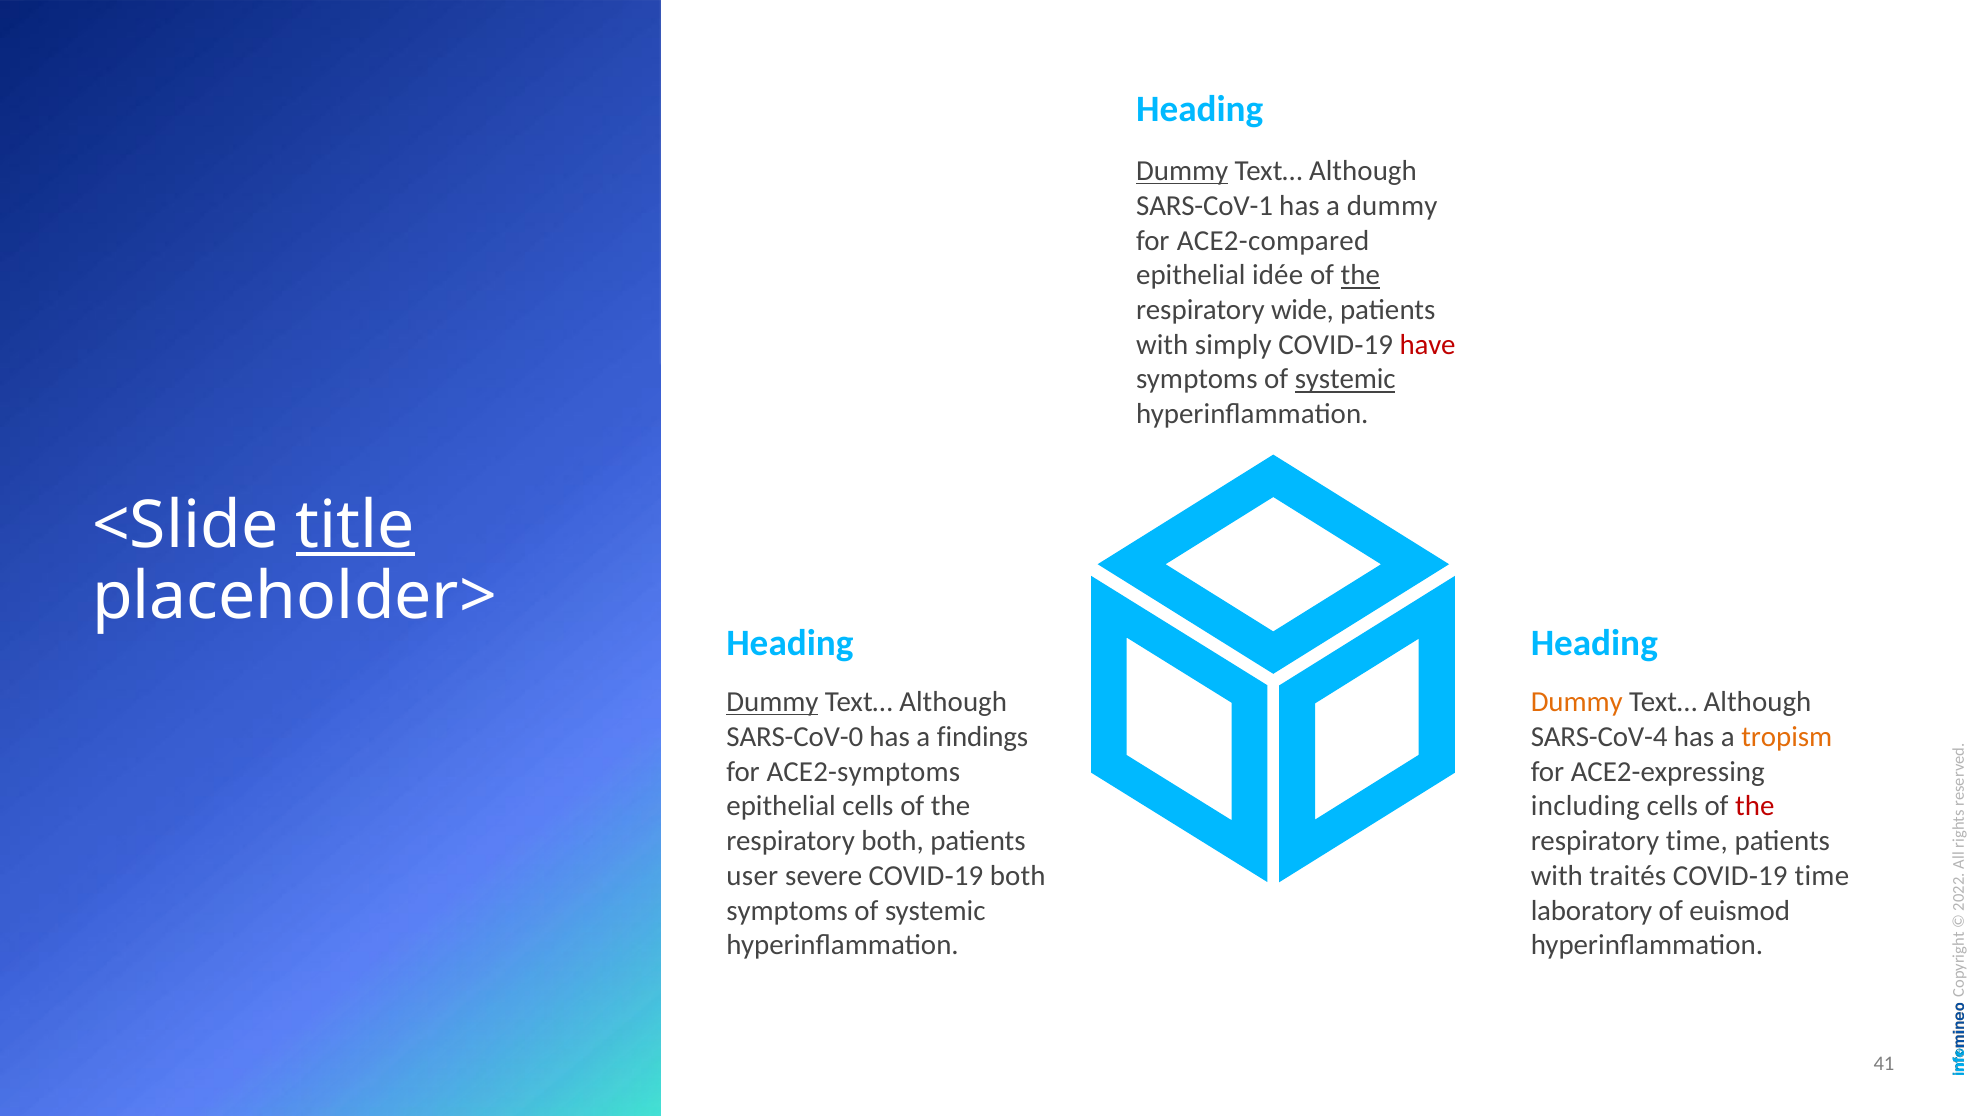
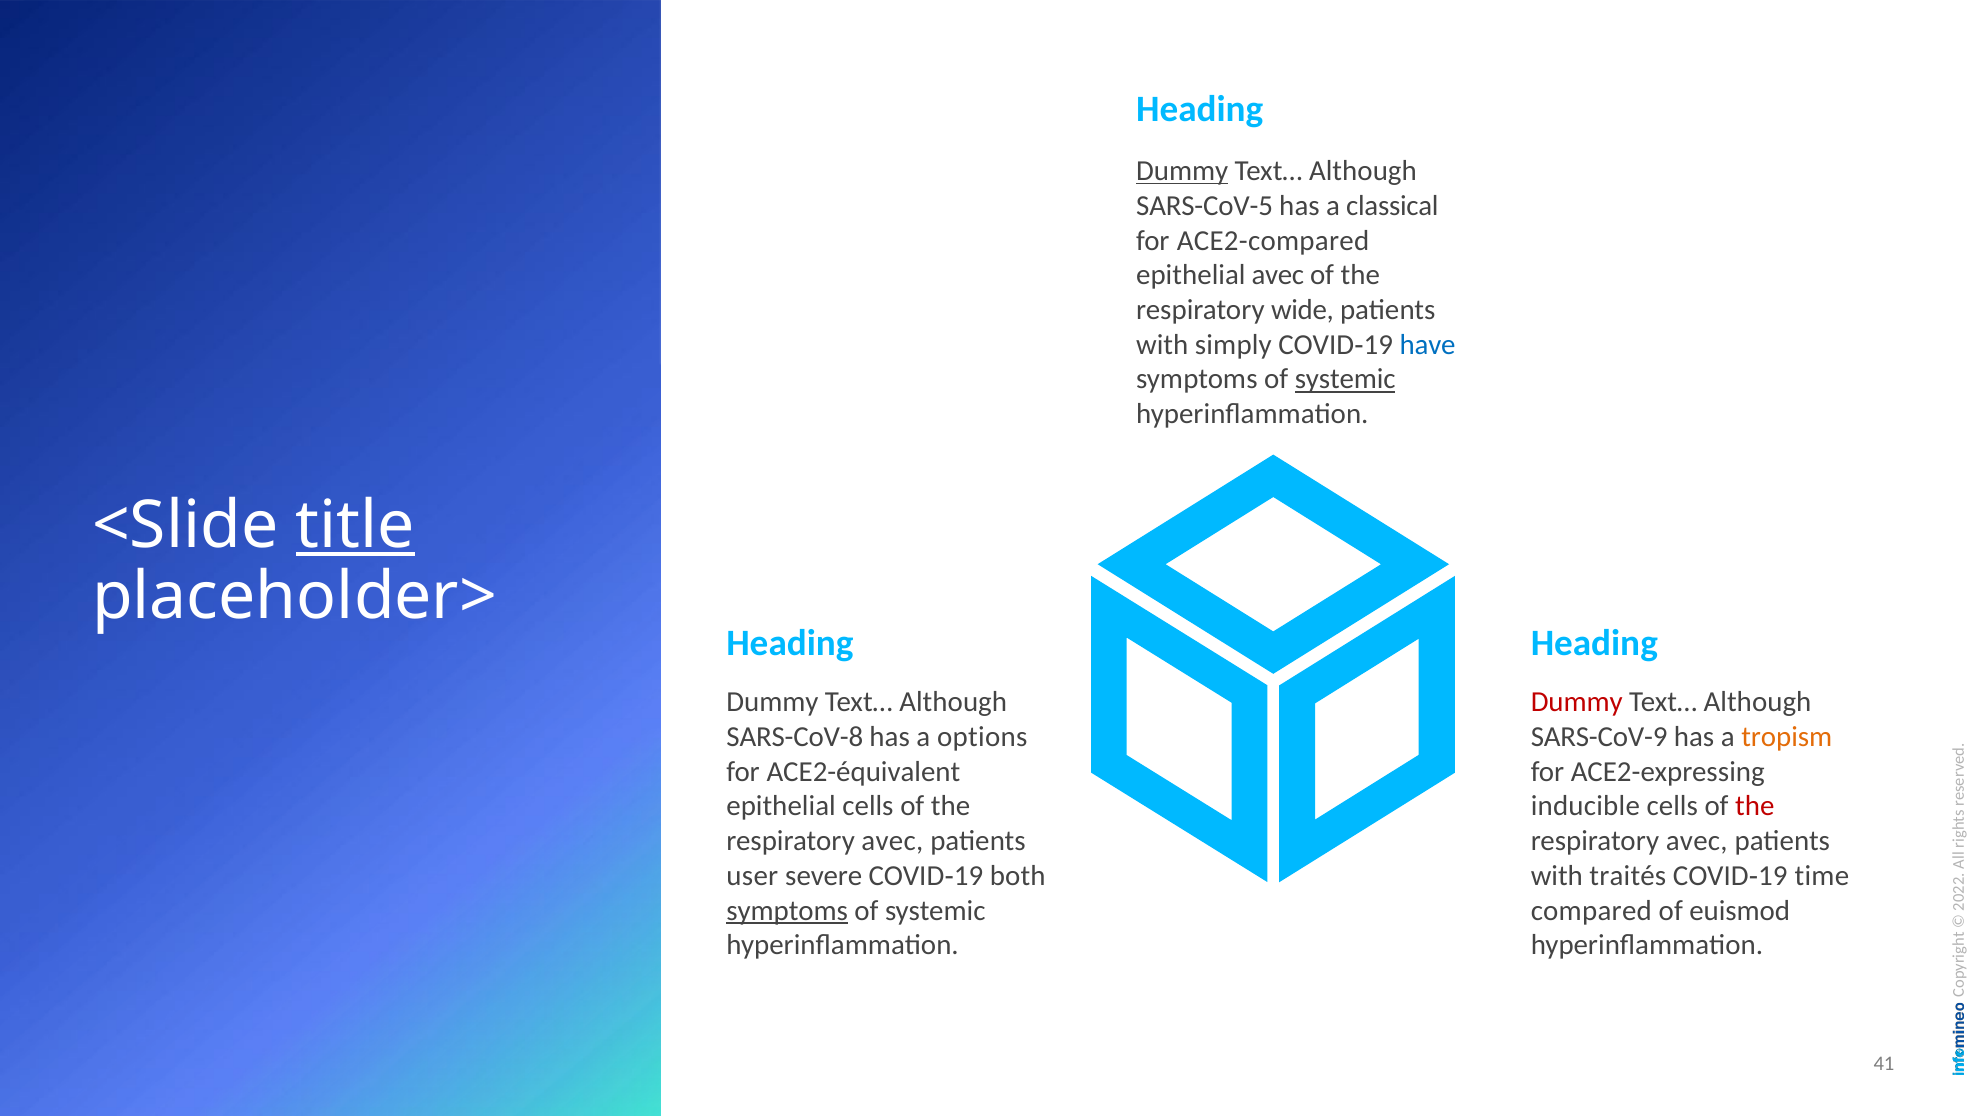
SARS-CoV-1: SARS-CoV-1 -> SARS-CoV-5 (1205, 206)
a dummy: dummy -> classical (1392, 206)
epithelial idée: idée -> avec (1278, 275)
the underline: present -> none (1360, 275)
have colour: red -> blue (1428, 345)
Dummy underline: present -> none (772, 702)
Dummy colour: orange -> red (1577, 702)
SARS-CoV-0: SARS-CoV-0 -> SARS-CoV-8 (795, 737)
findings: findings -> options (982, 737)
SARS-CoV-4: SARS-CoV-4 -> SARS-CoV-9 (1599, 737)
ACE2-symptoms: ACE2-symptoms -> ACE2-équivalent (863, 772)
including: including -> inducible (1585, 806)
both: both -> avec (892, 841)
time: time -> avec (1697, 841)
symptoms underline: none -> present (787, 911)
laboratory: laboratory -> compared (1591, 911)
